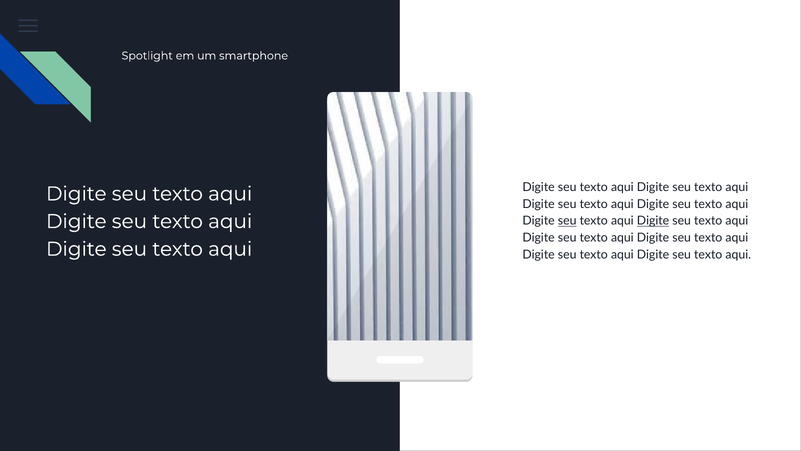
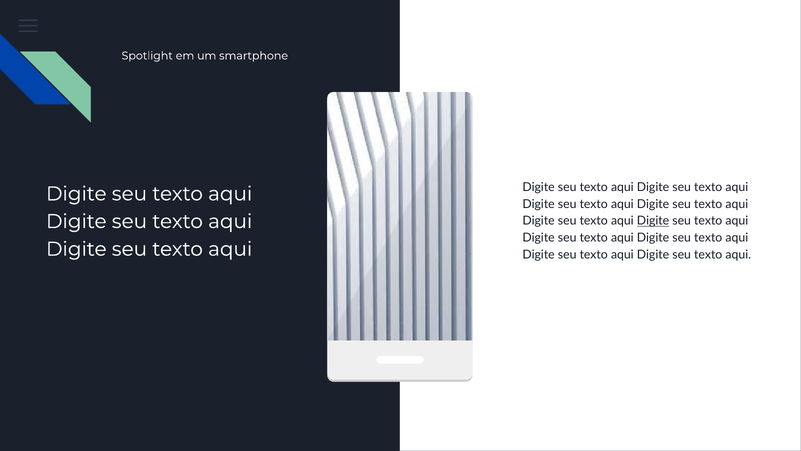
seu underline: present -> none (567, 221)
